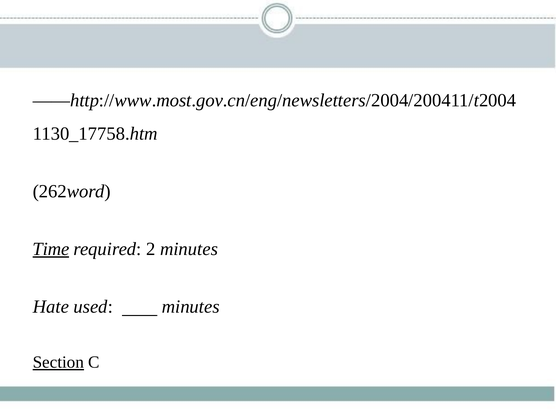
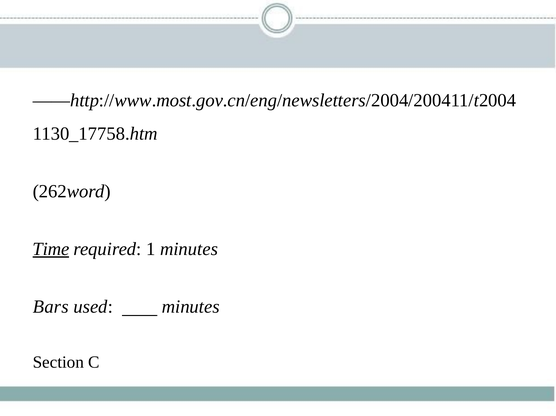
2: 2 -> 1 (151, 249)
Hate: Hate -> Bars (51, 307)
Section underline: present -> none (58, 362)
